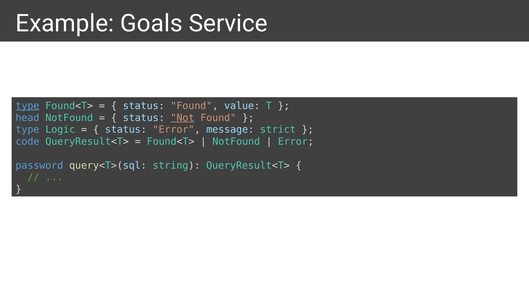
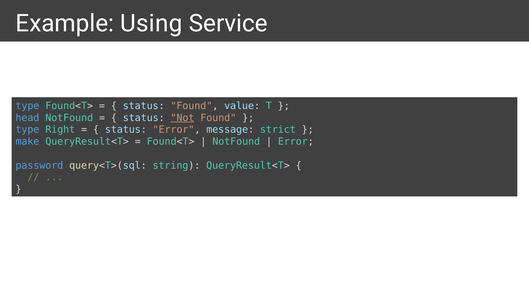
Goals: Goals -> Using (151, 23)
type underline: present -> none (27, 106)
Logic: Logic -> Right (60, 129)
code: code -> make (27, 141)
